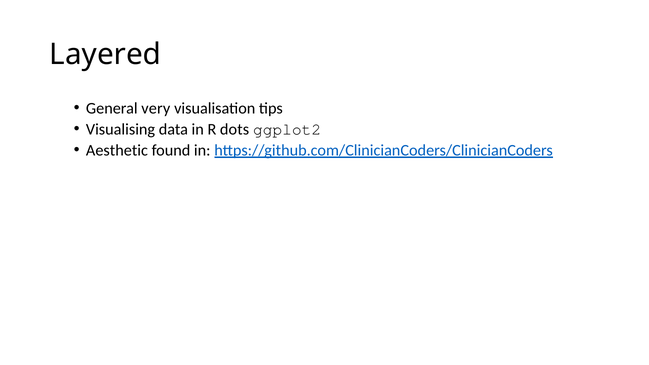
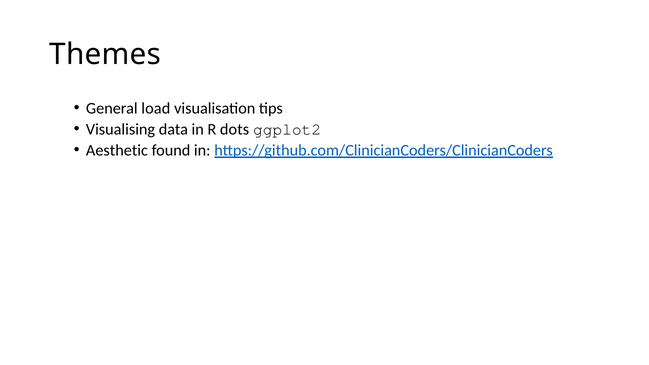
Layered: Layered -> Themes (105, 55)
very: very -> load (156, 108)
